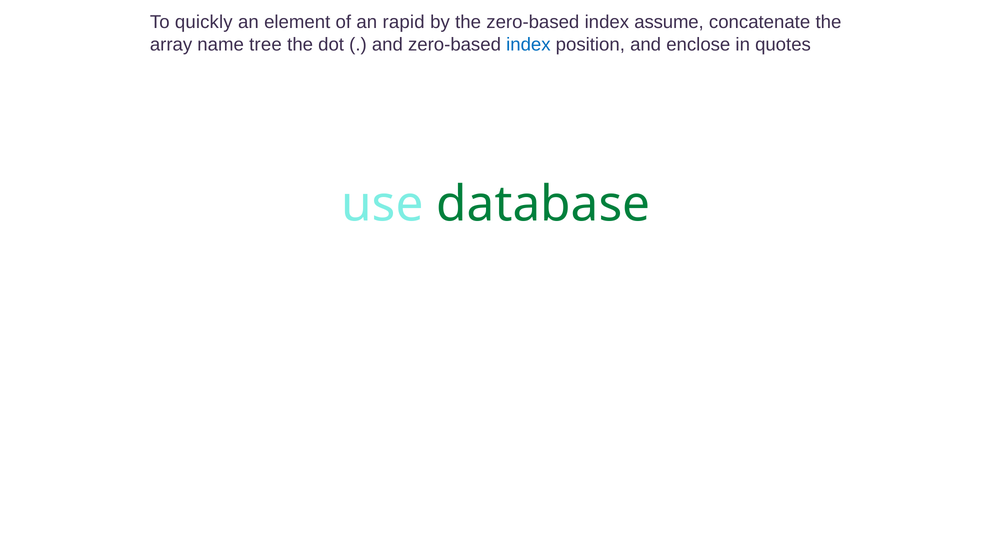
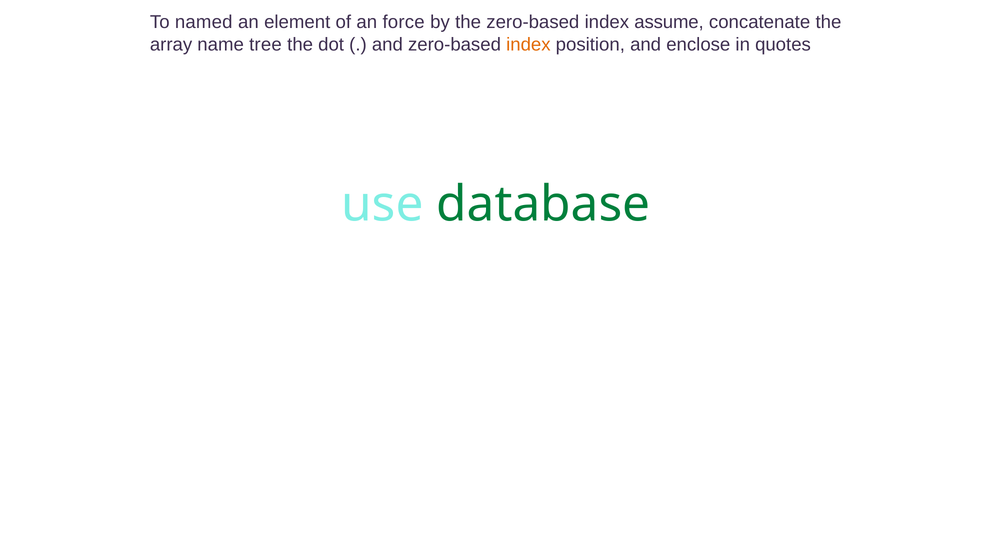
quickly: quickly -> named (204, 22)
rapid: rapid -> force (404, 22)
index colour: blue -> orange (528, 45)
